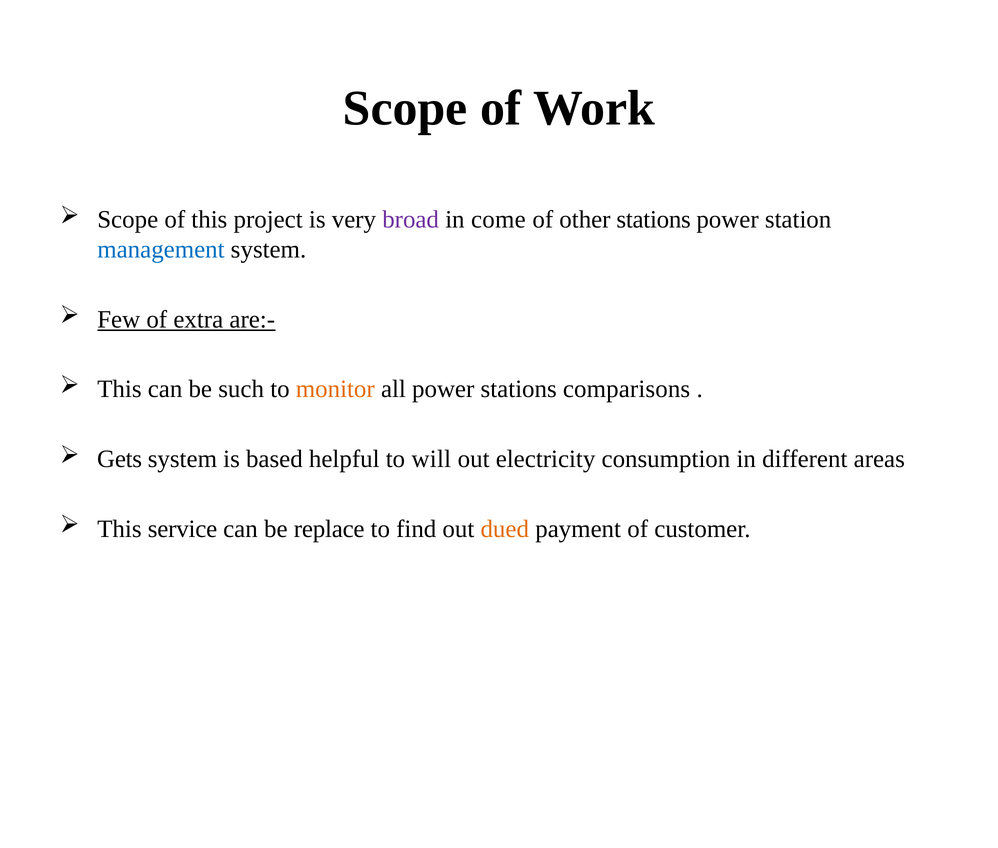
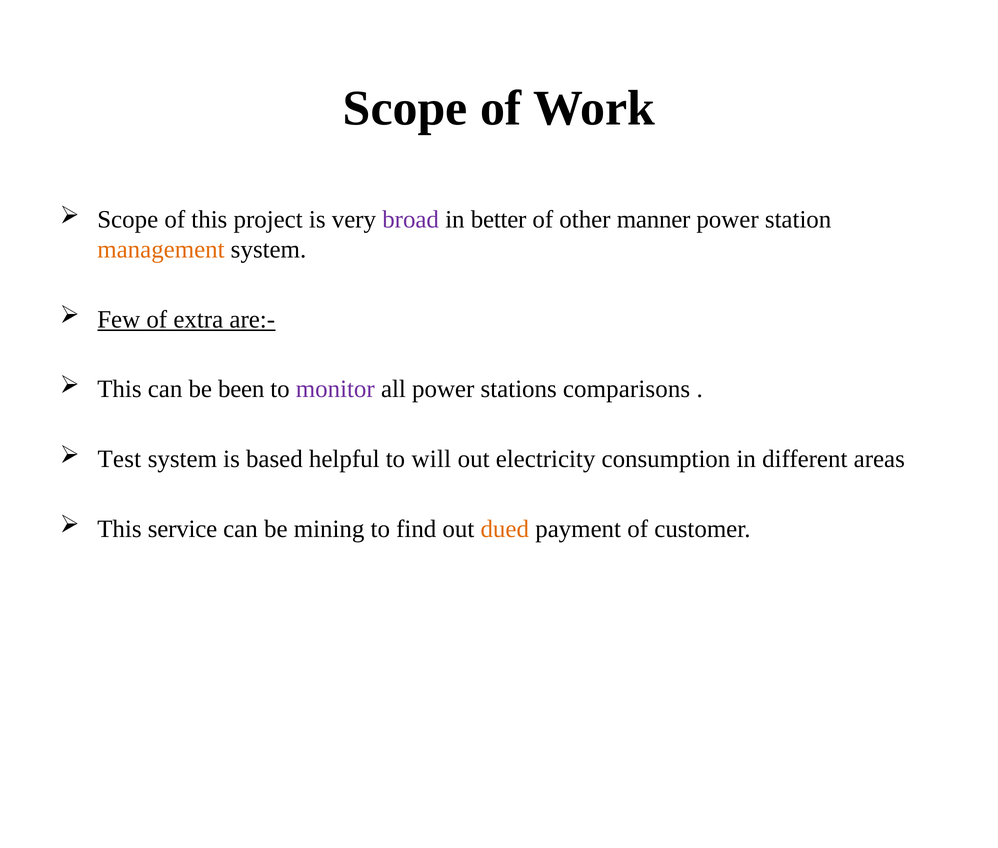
come: come -> better (499, 220)
other stations: stations -> manner (654, 220)
management colour: blue -> orange (161, 250)
such: such -> been (241, 389)
monitor colour: orange -> purple (335, 389)
Gets: Gets -> Test (119, 459)
replace: replace -> mining (329, 529)
